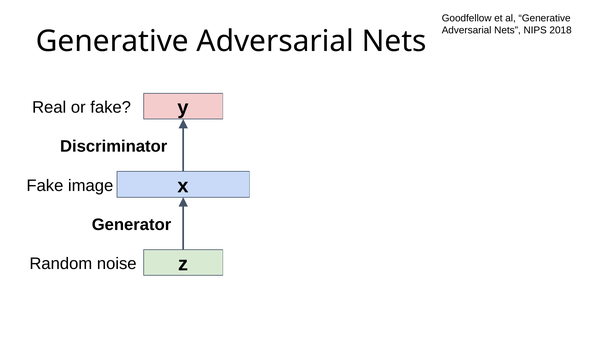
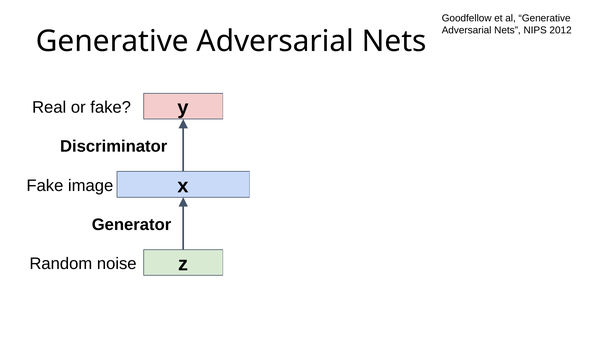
2018: 2018 -> 2012 (561, 30)
